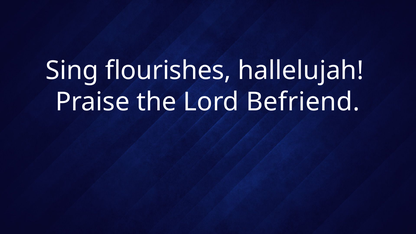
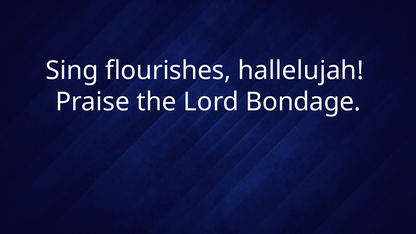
Befriend: Befriend -> Bondage (303, 102)
